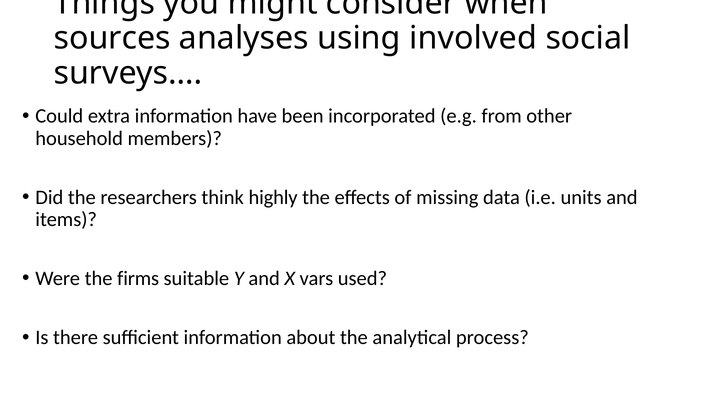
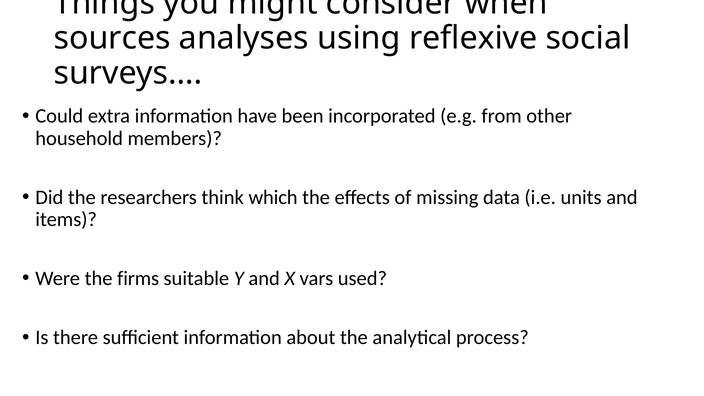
involved: involved -> reflexive (473, 38)
highly: highly -> which (273, 197)
